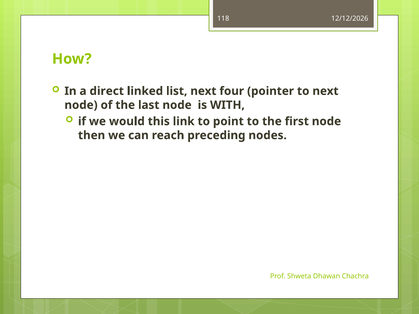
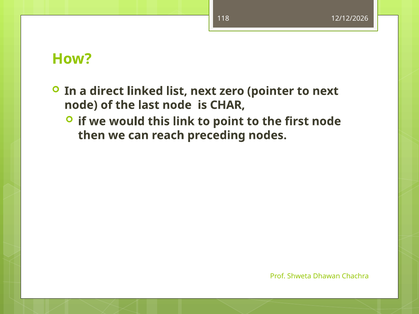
four: four -> zero (232, 91)
WITH: WITH -> CHAR (227, 105)
